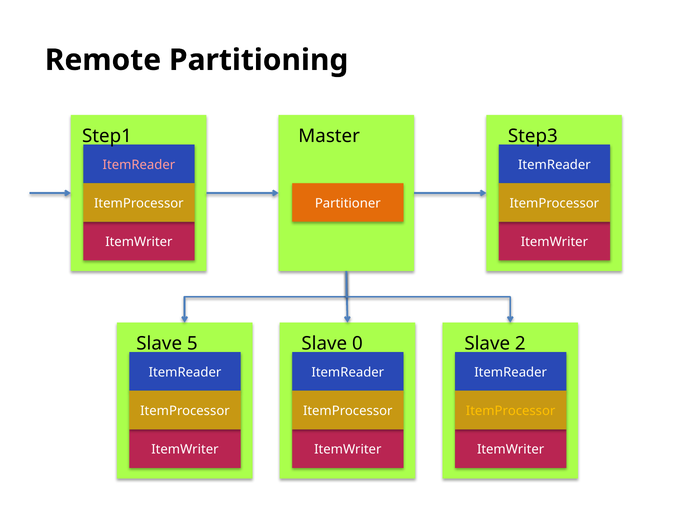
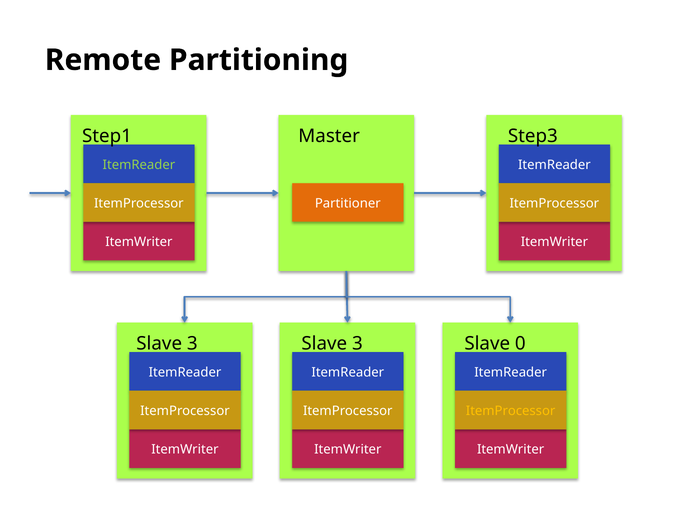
ItemReader colour: pink -> light green (139, 165)
5: 5 -> 3 (192, 344)
0: 0 -> 3 (357, 344)
2: 2 -> 0 (520, 344)
